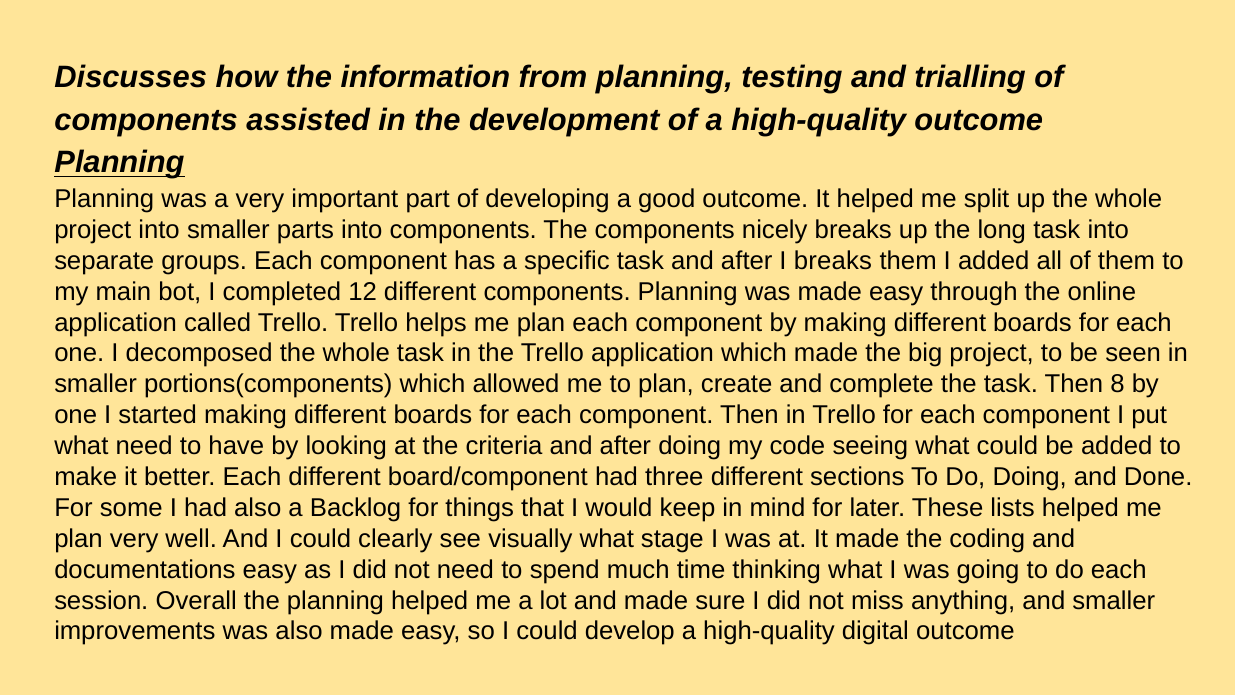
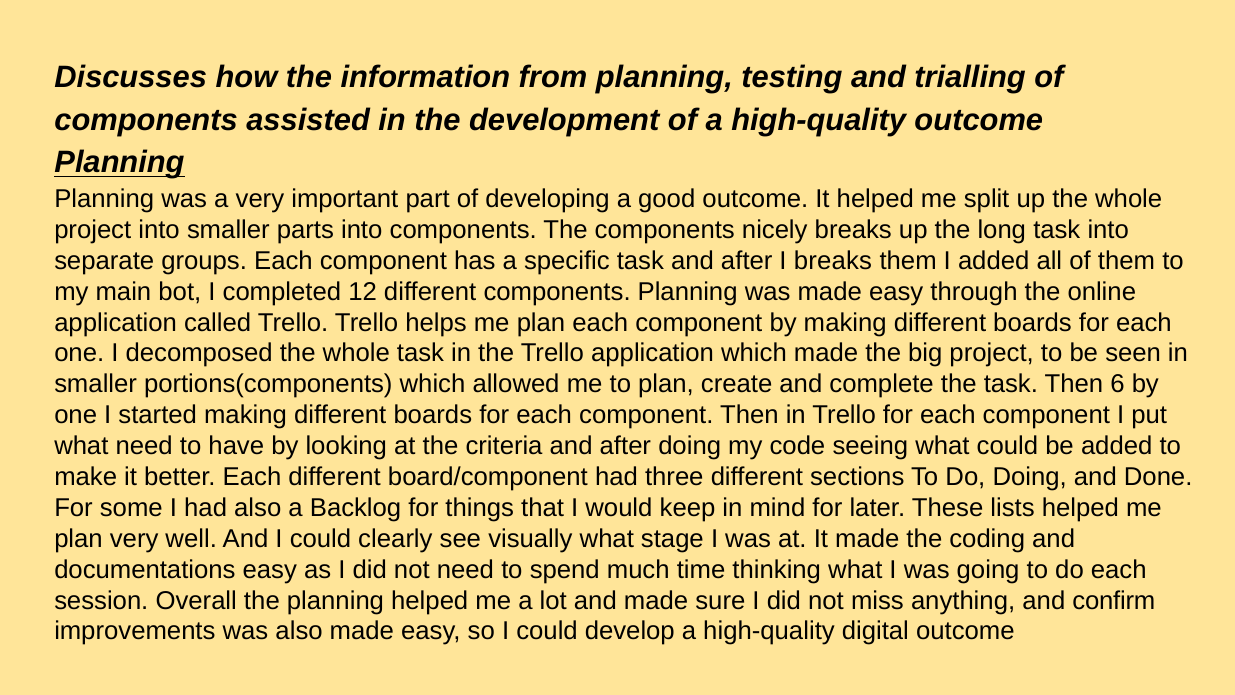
8: 8 -> 6 (1118, 384)
and smaller: smaller -> confirm (1114, 600)
